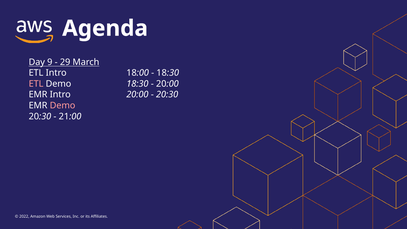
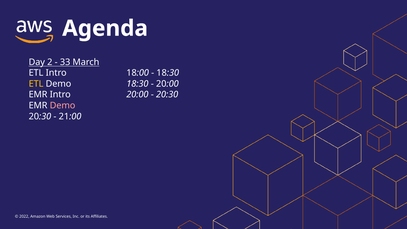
9: 9 -> 2 (50, 62)
29: 29 -> 33 (65, 62)
ETL colour: pink -> yellow (36, 84)
